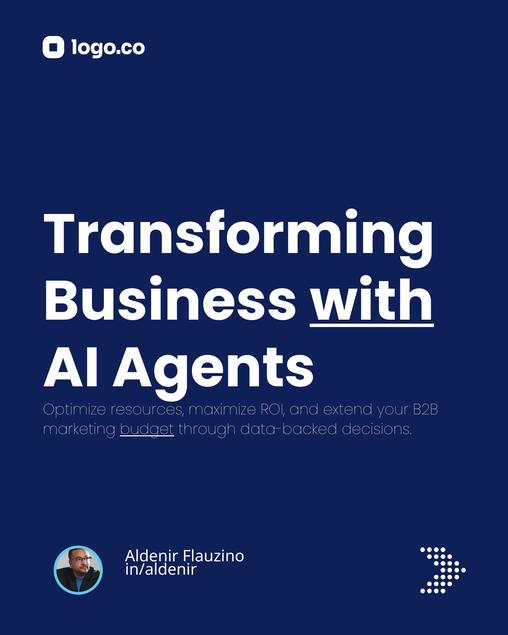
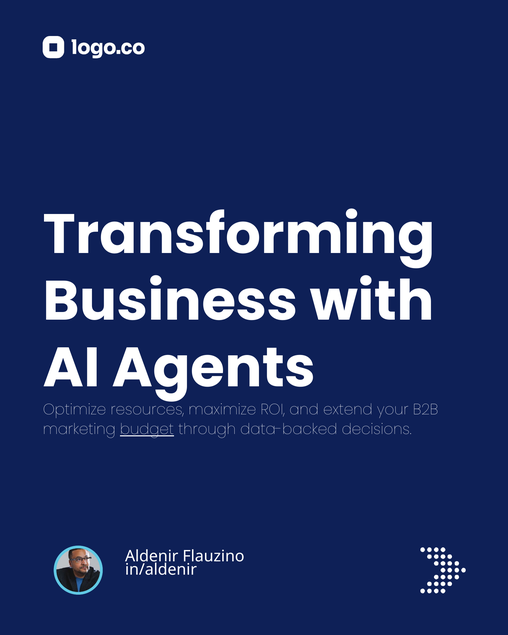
with underline: present -> none (372, 302)
